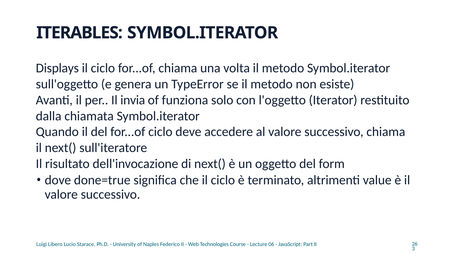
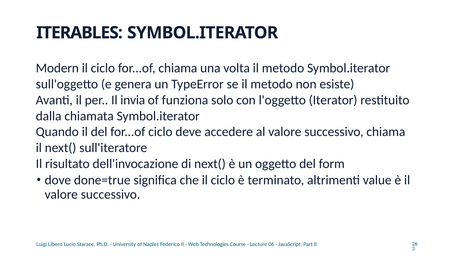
Displays: Displays -> Modern (57, 68)
